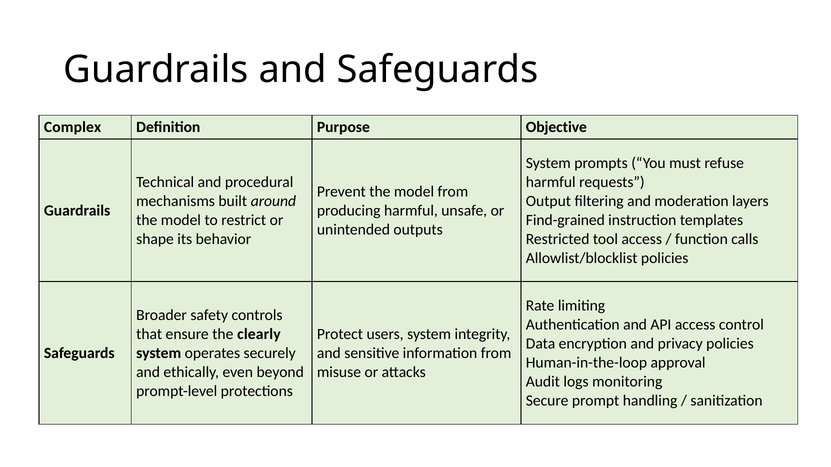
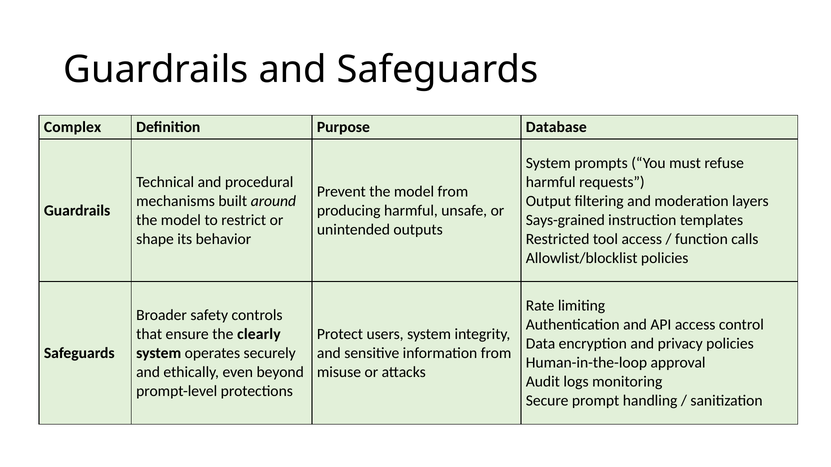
Objective: Objective -> Database (556, 127)
Find-grained: Find-grained -> Says-grained (565, 220)
